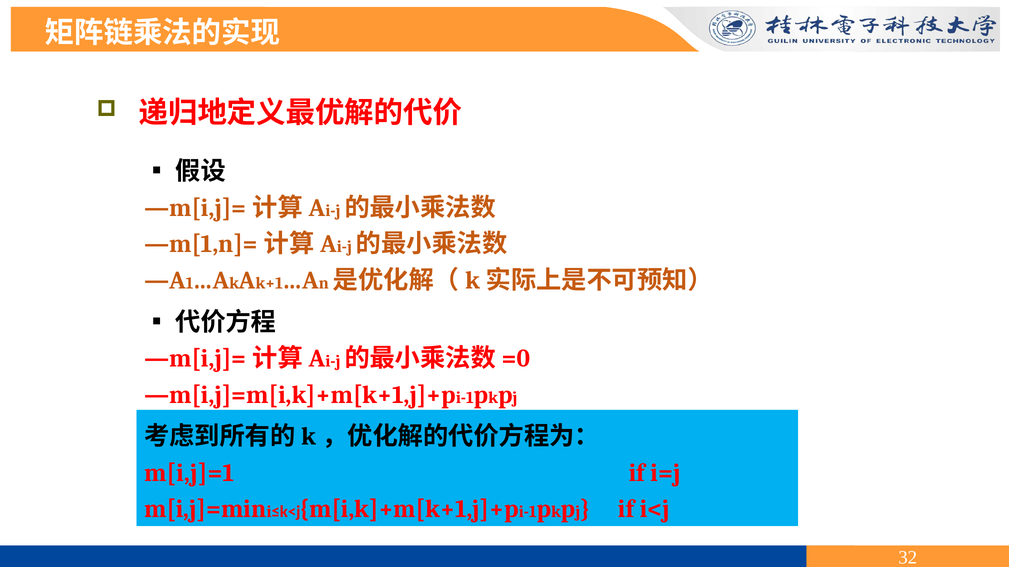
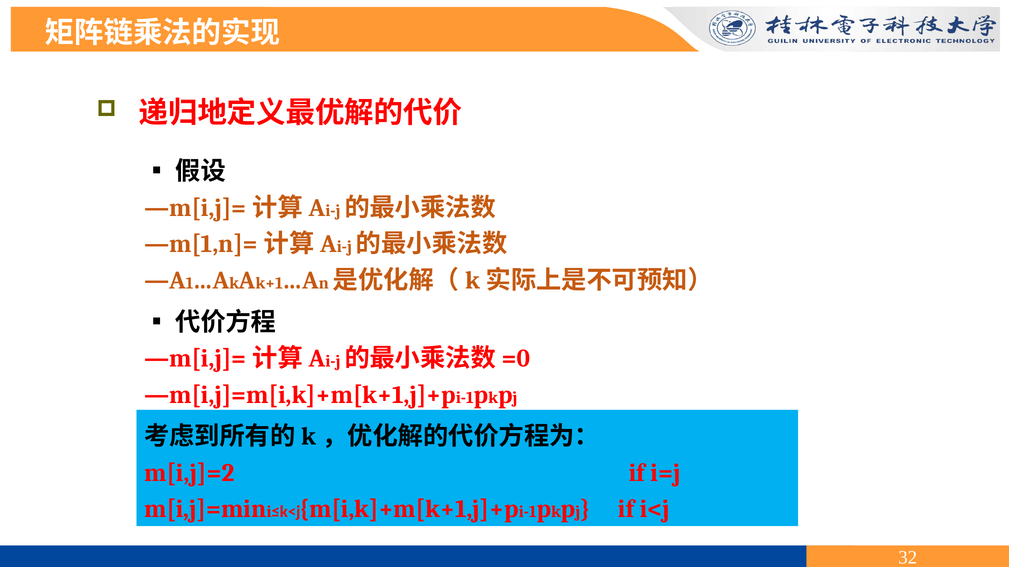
m[i,j]=1: m[i,j]=1 -> m[i,j]=2 (189, 473)
